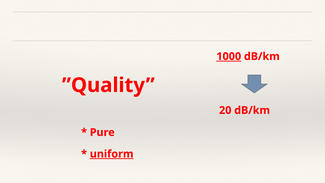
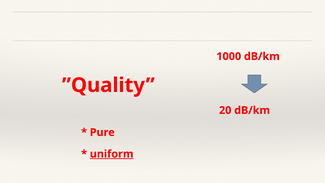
1000 underline: present -> none (229, 56)
